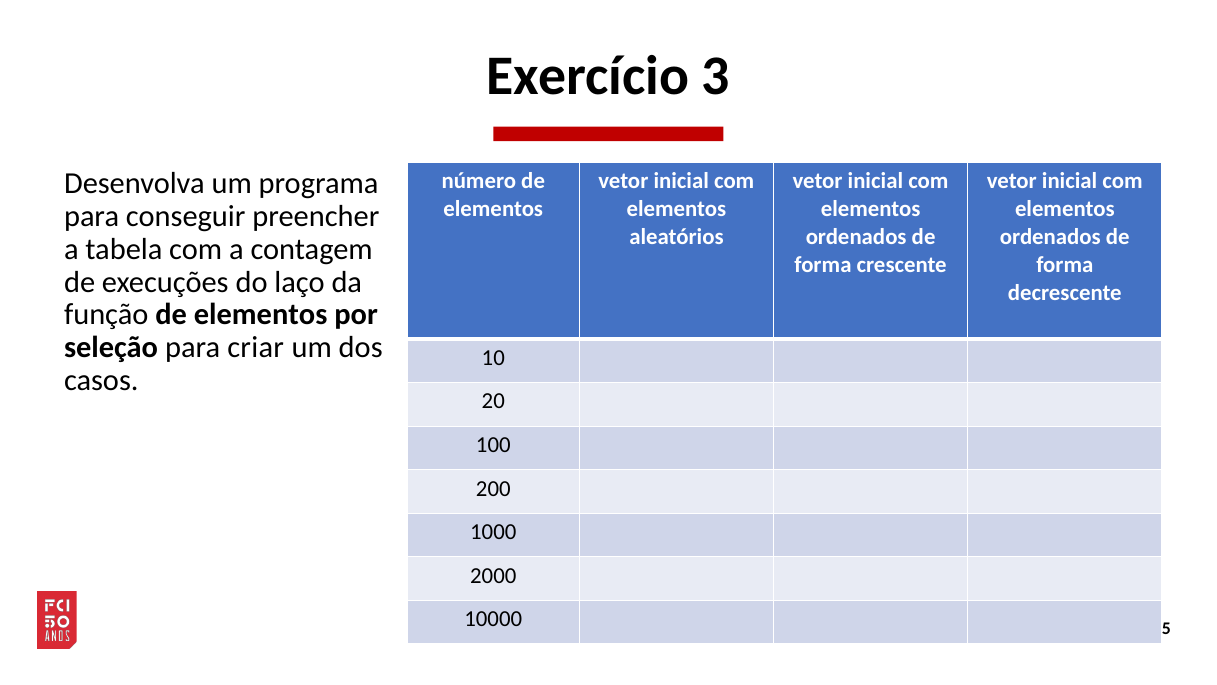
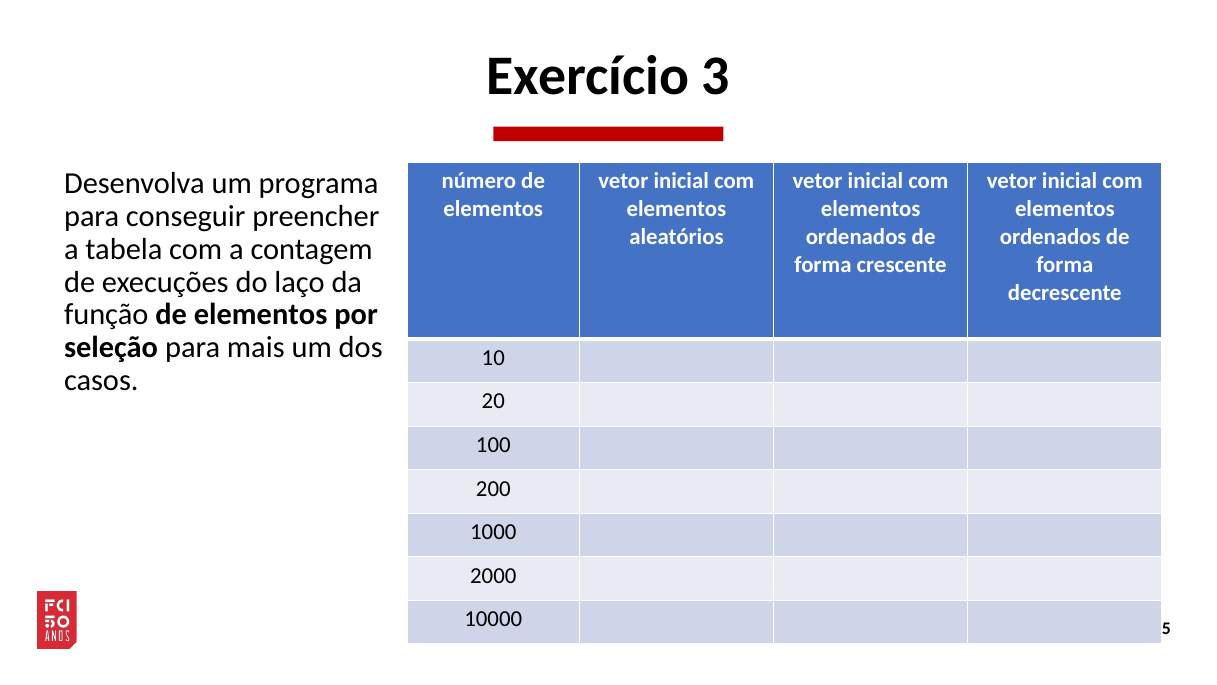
criar: criar -> mais (256, 348)
